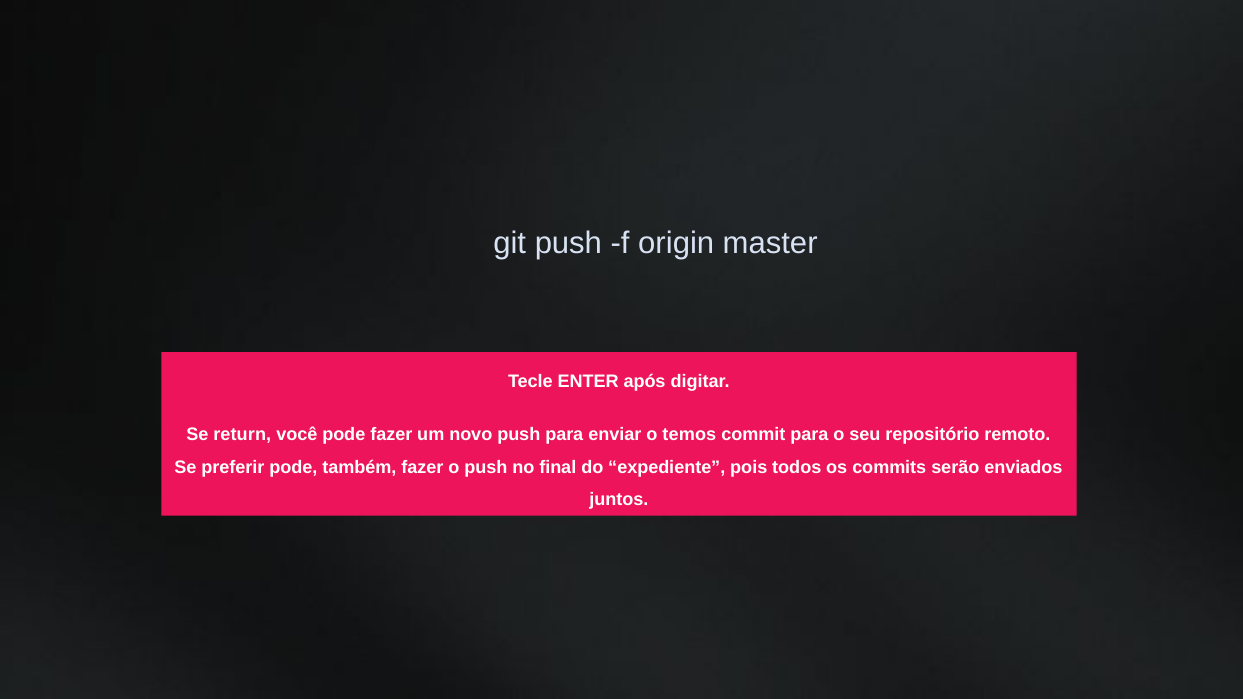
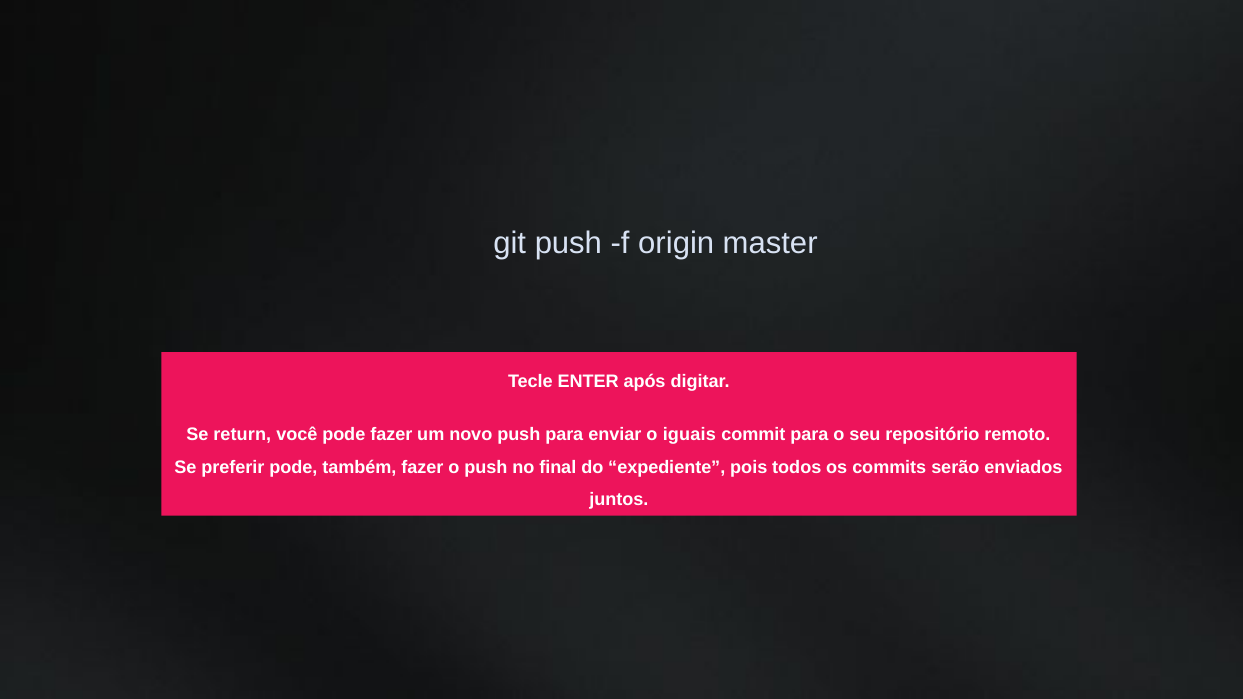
temos: temos -> iguais (689, 435)
